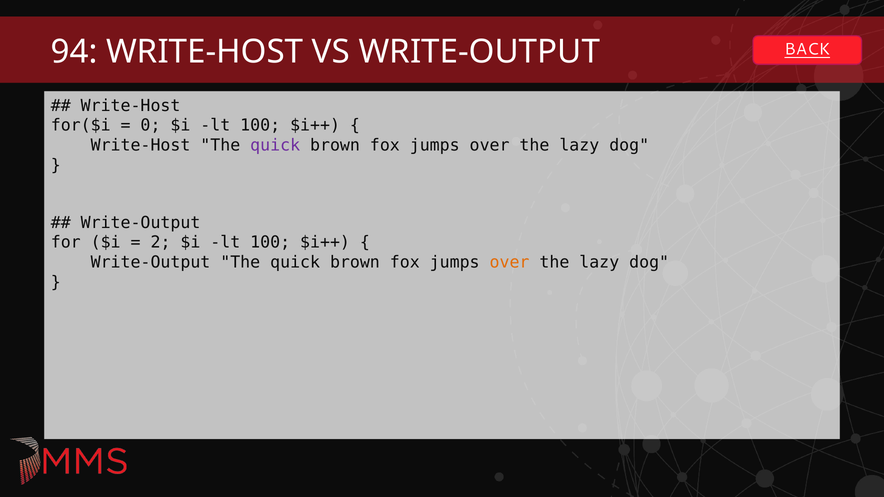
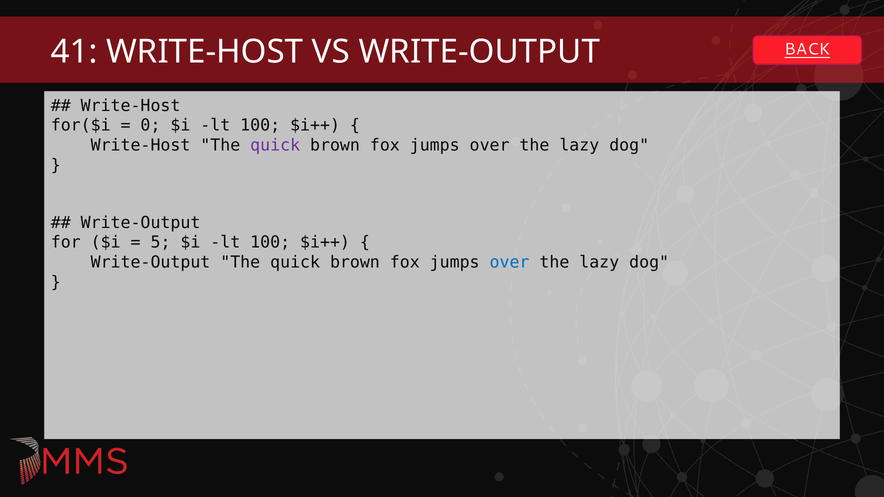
94: 94 -> 41 (74, 52)
2: 2 -> 5 (161, 243)
over colour: orange -> blue (510, 263)
